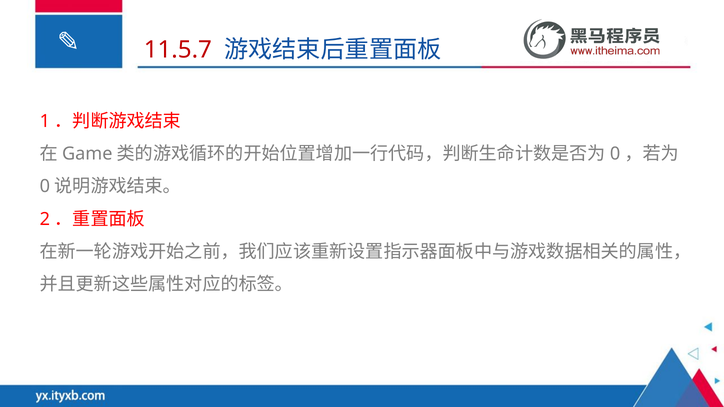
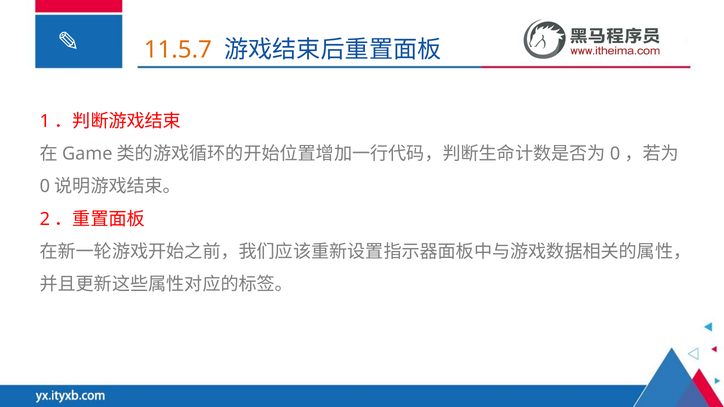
11.5.7 colour: red -> orange (178, 50)
